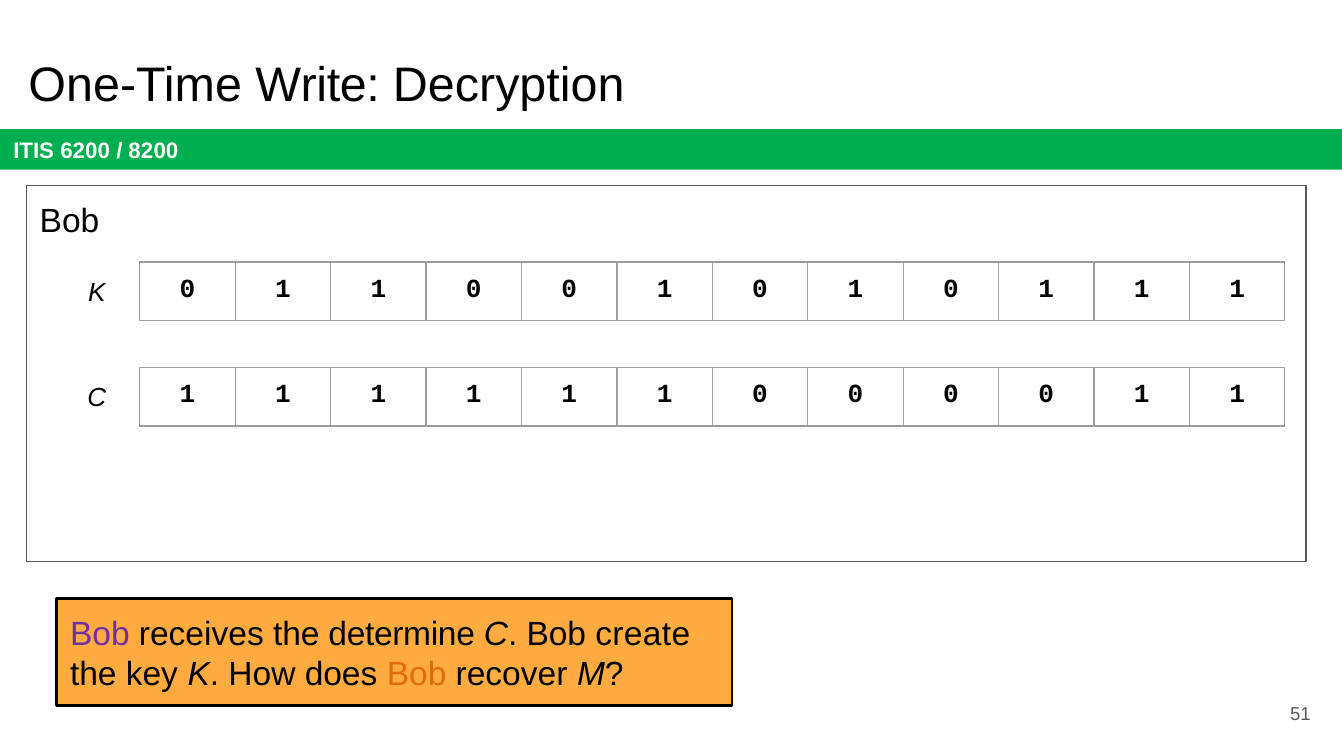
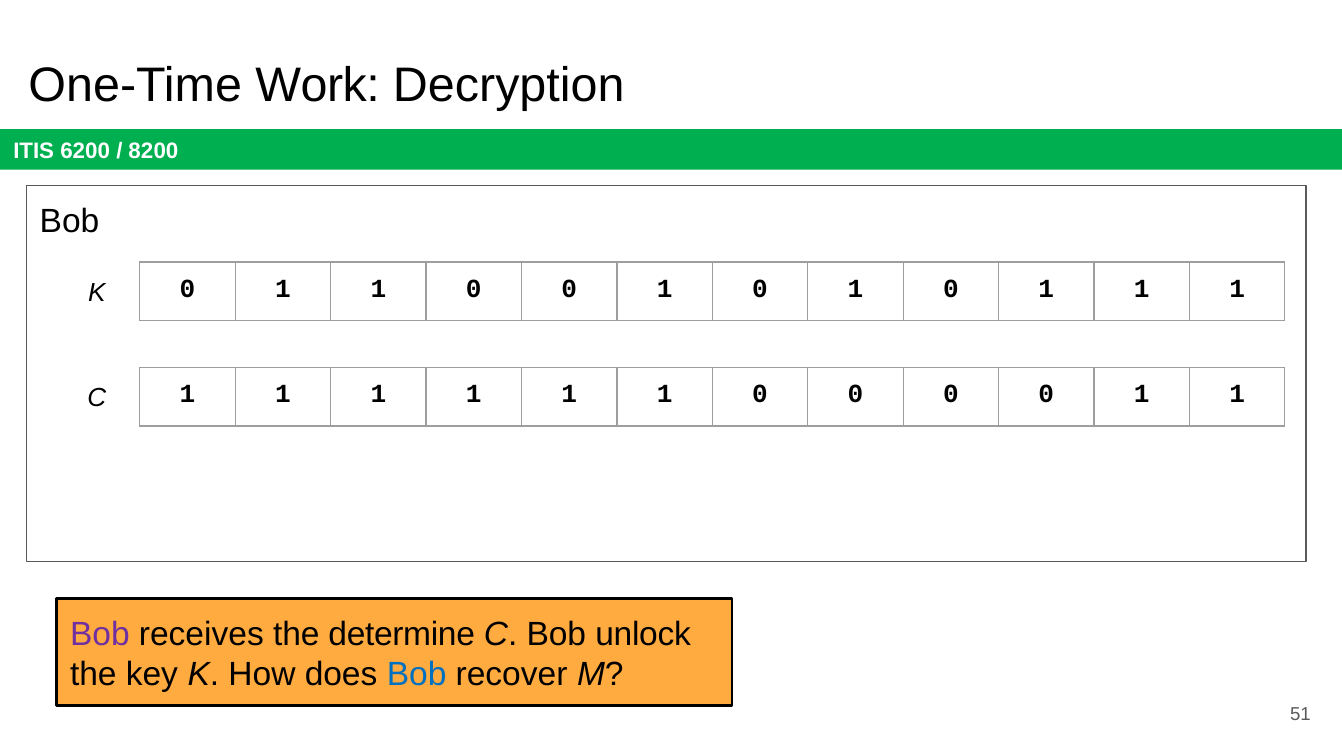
Write: Write -> Work (318, 86)
create: create -> unlock (643, 634)
Bob colour: orange -> blue (417, 675)
